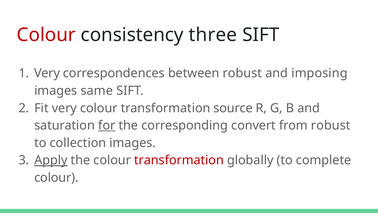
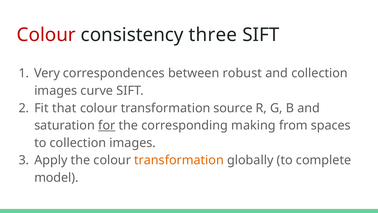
and imposing: imposing -> collection (320, 73)
same: same -> curve (97, 91)
Fit very: very -> that (64, 108)
convert: convert -> making (253, 125)
from robust: robust -> spaces (331, 125)
Apply underline: present -> none (51, 160)
transformation colour: red -> orange (179, 160)
colour: colour -> model (56, 177)
